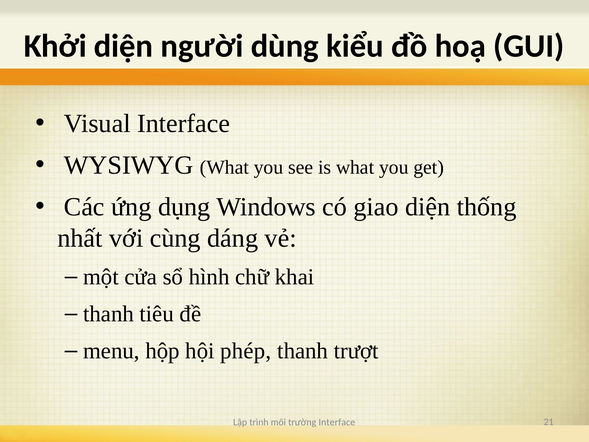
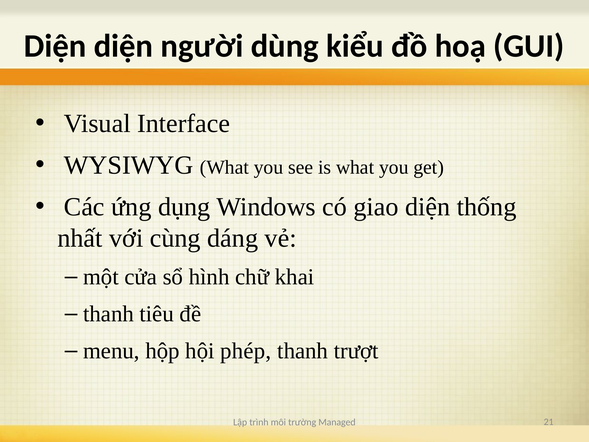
Khởi: Khởi -> Diện (55, 46)
trường Interface: Interface -> Managed (337, 422)
